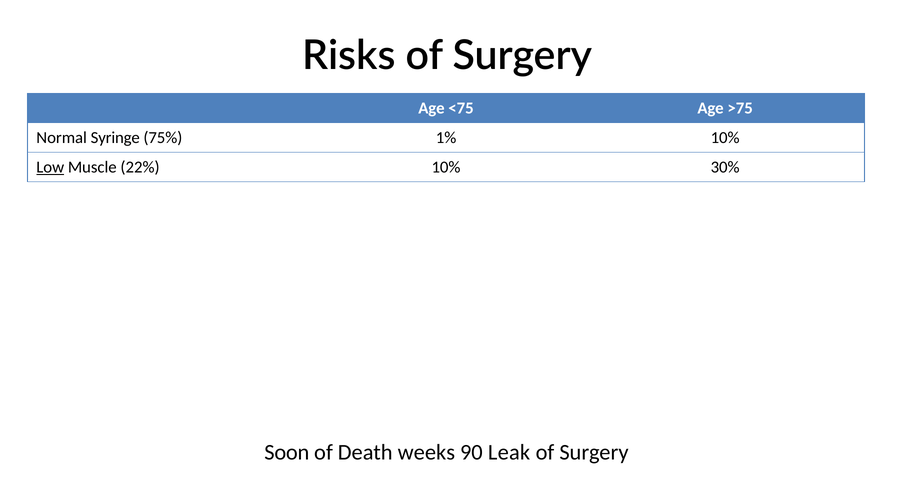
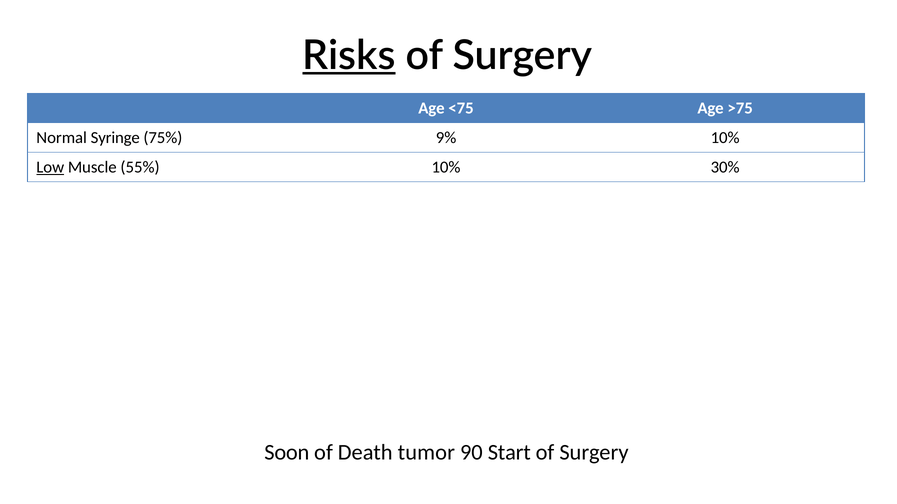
Risks underline: none -> present (349, 56)
1%: 1% -> 9% (446, 138)
22%: 22% -> 55% (140, 167)
weeks: weeks -> tumor (426, 453)
Leak: Leak -> Start (509, 453)
